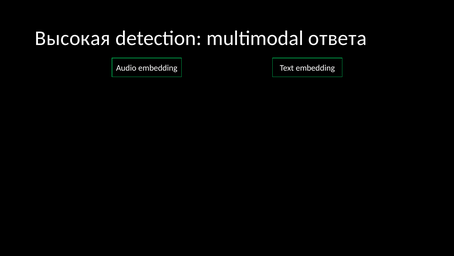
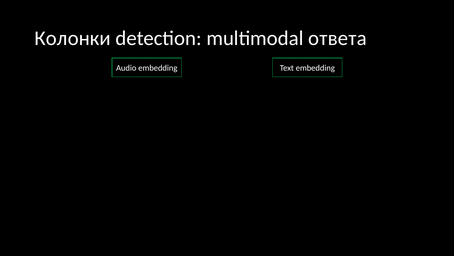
Высокая: Высокая -> Колонки (73, 38)
